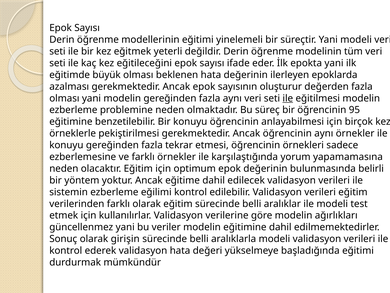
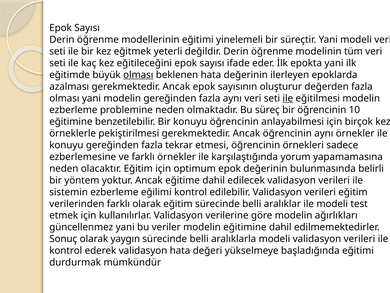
olması underline: none -> present (138, 75)
95: 95 -> 10 (354, 110)
girişin: girişin -> yaygın (125, 239)
